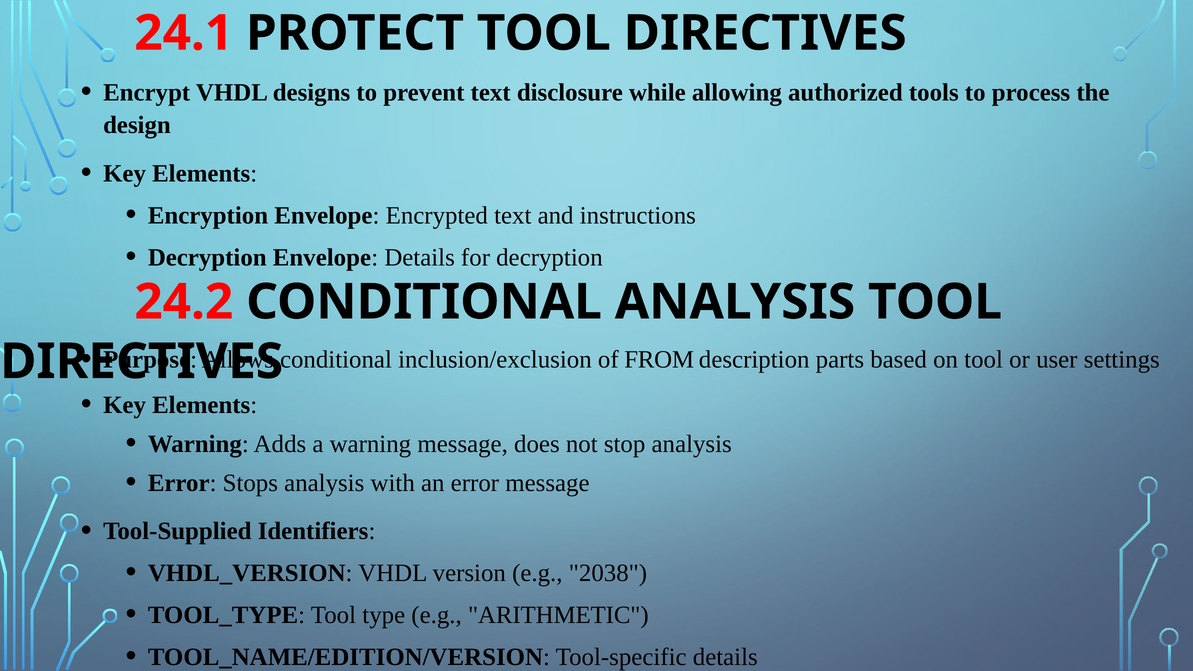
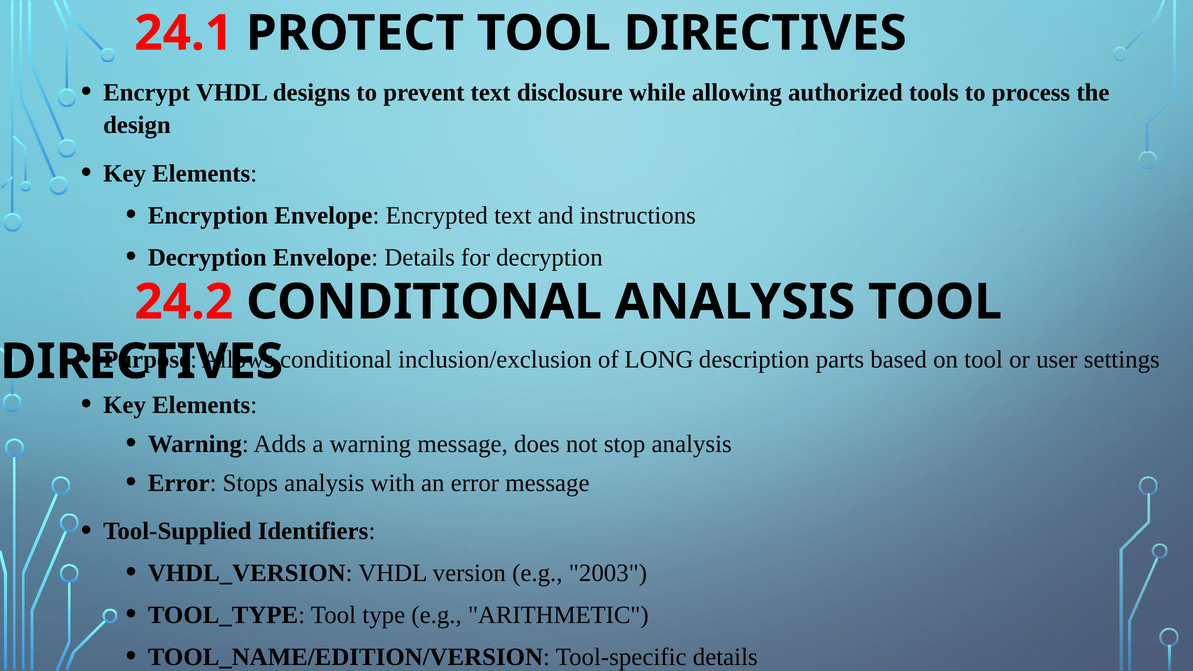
FROM: FROM -> LONG (659, 360)
2038: 2038 -> 2003 (608, 573)
